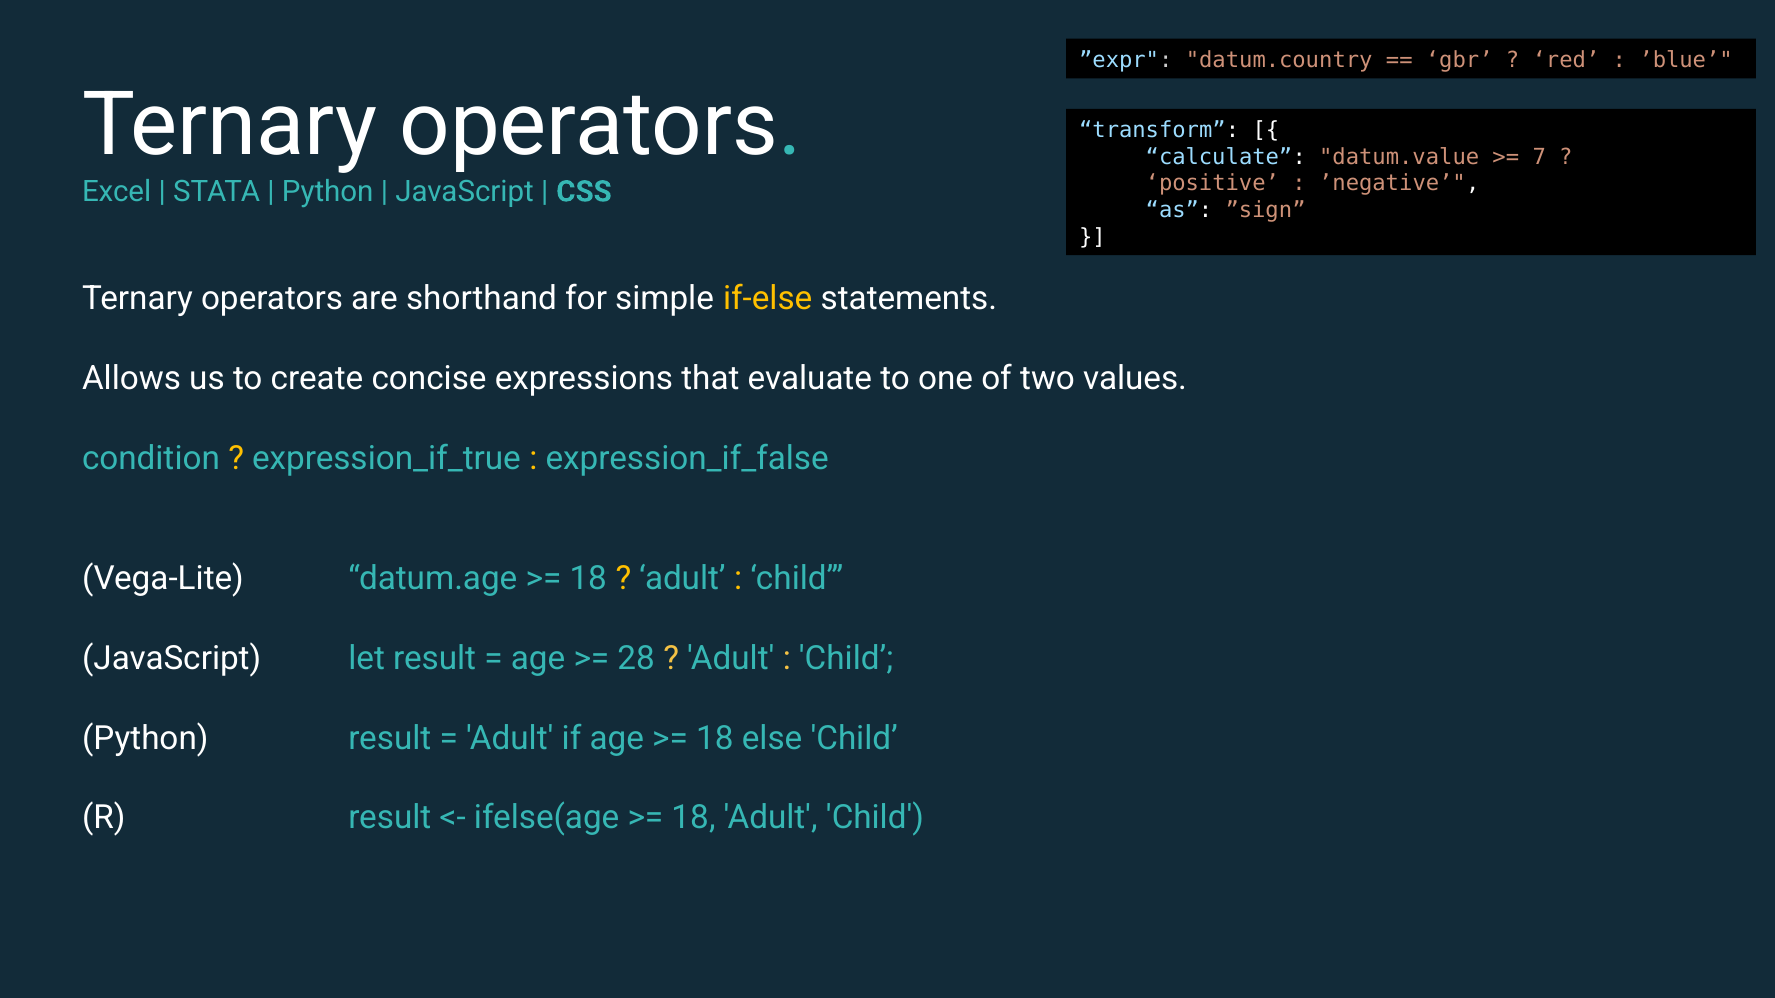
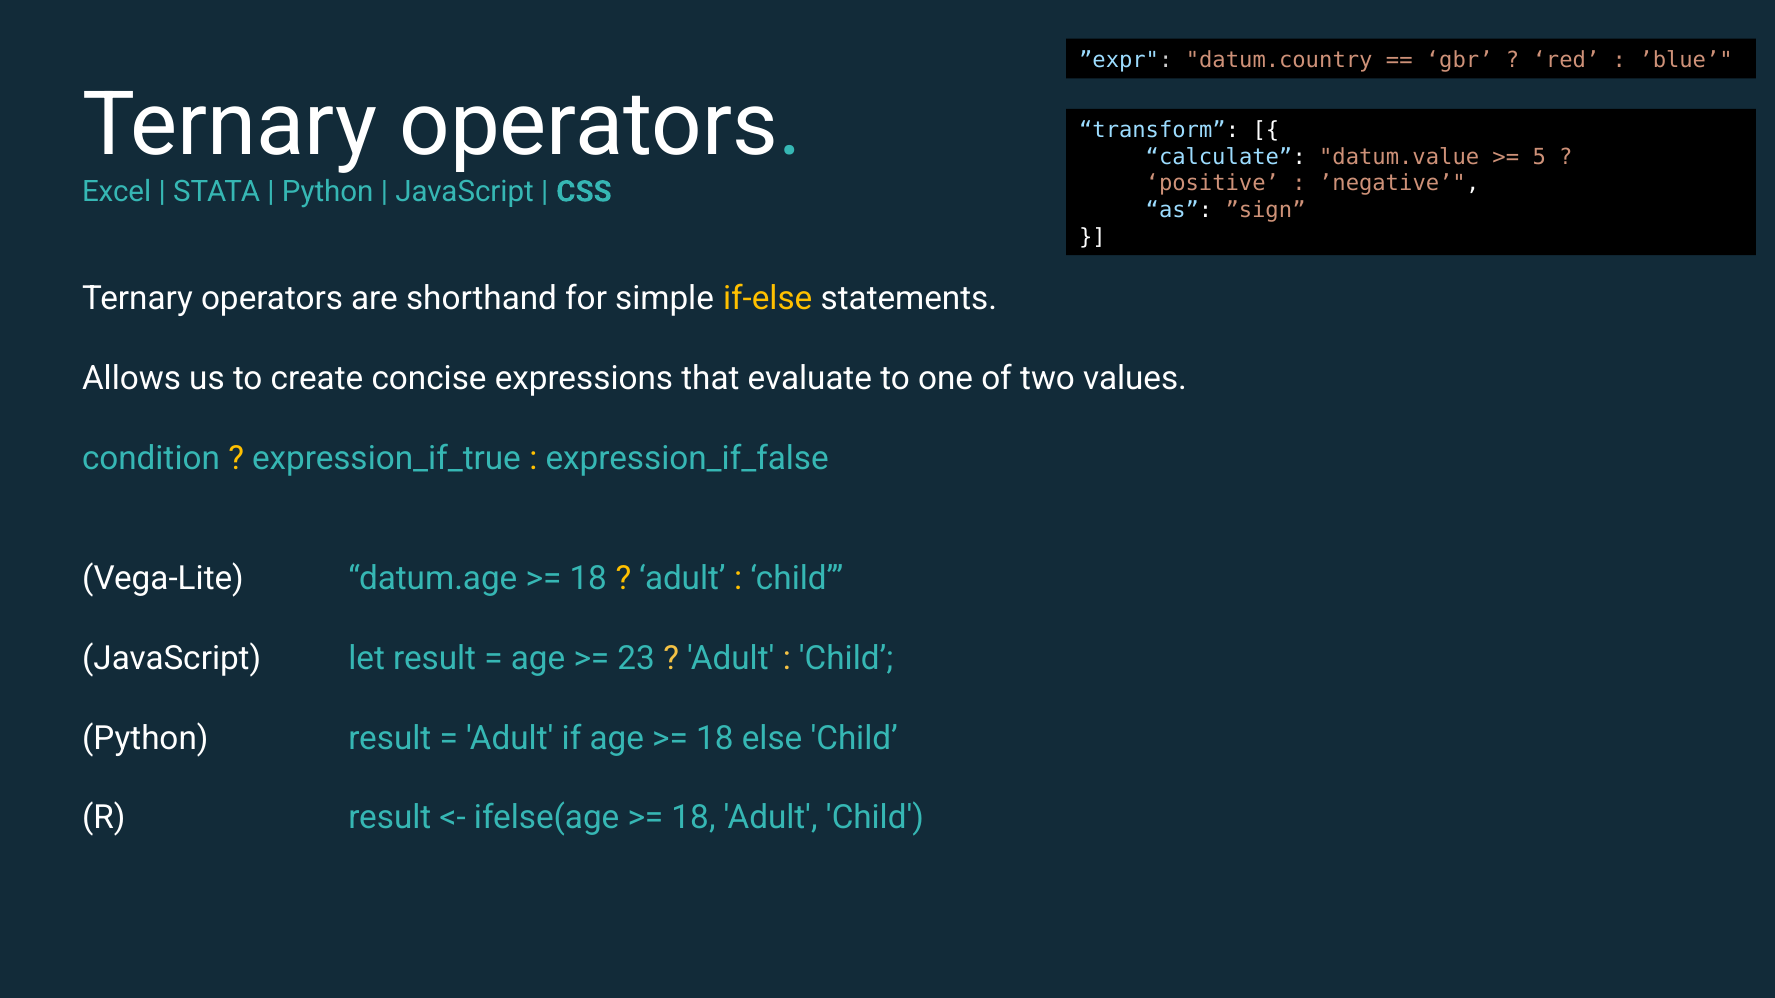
7: 7 -> 5 (1539, 157)
28: 28 -> 23 (636, 659)
